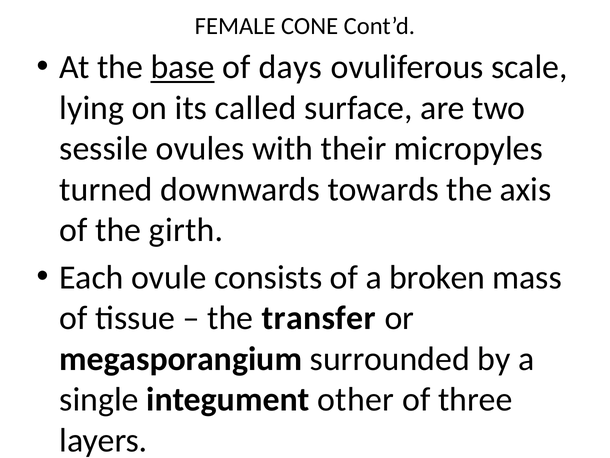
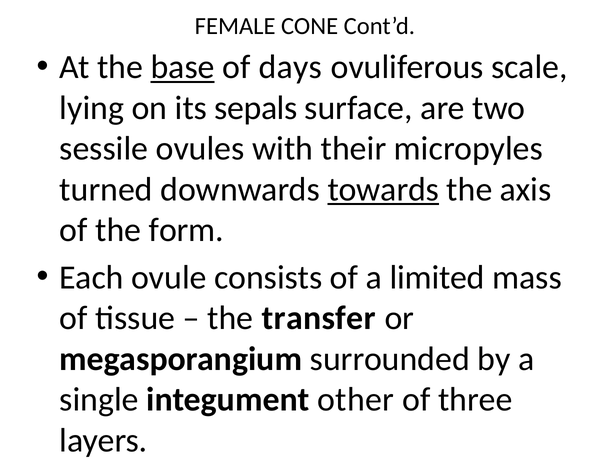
called: called -> sepals (256, 108)
towards underline: none -> present (383, 189)
girth: girth -> form (186, 230)
broken: broken -> limited (437, 277)
